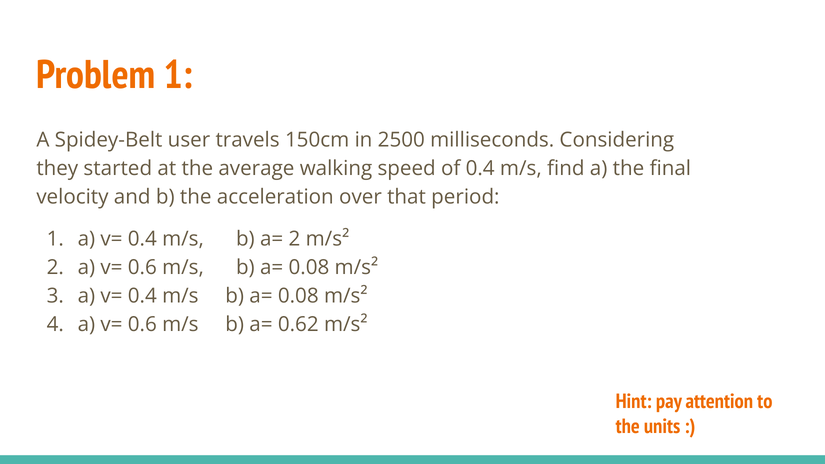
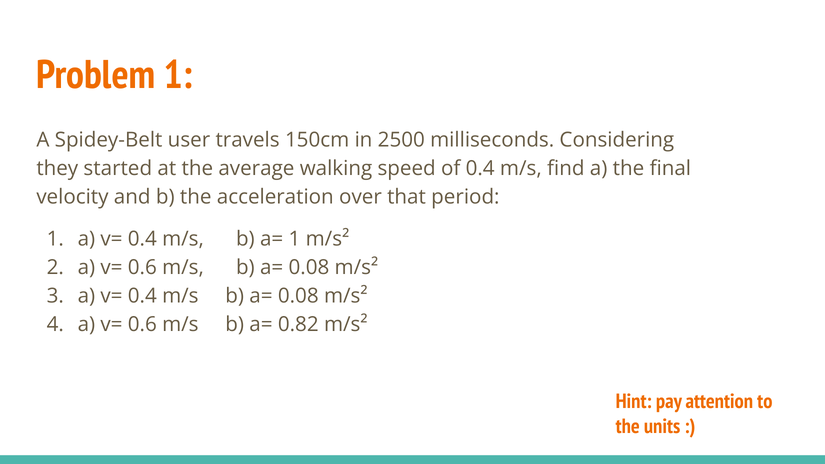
a= 2: 2 -> 1 (295, 239)
0.62: 0.62 -> 0.82 (298, 324)
